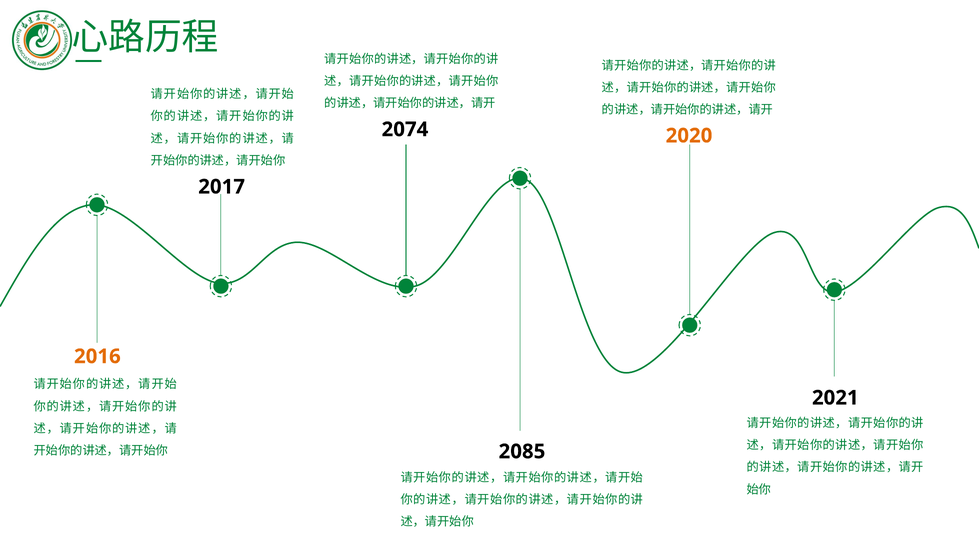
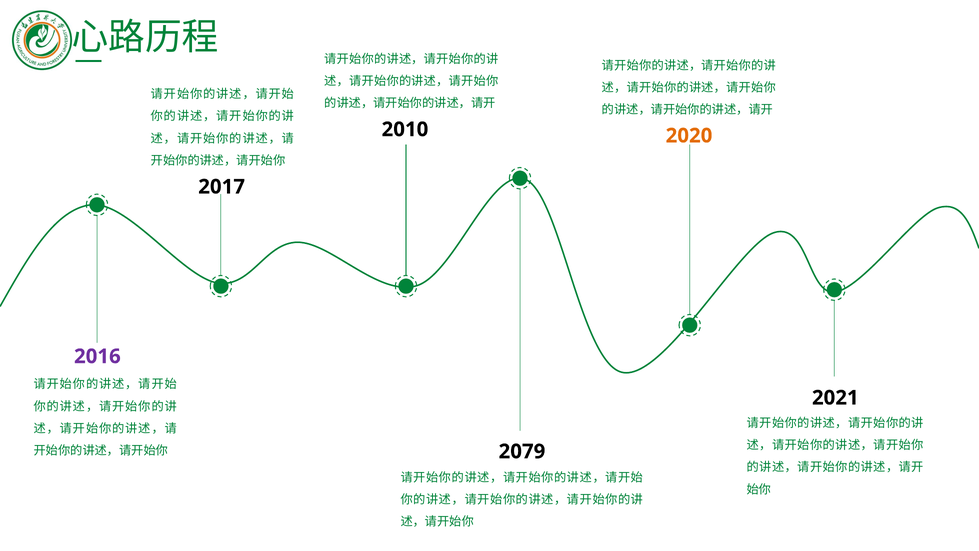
2074: 2074 -> 2010 (405, 129)
2016 colour: orange -> purple (97, 356)
2085: 2085 -> 2079 (522, 451)
